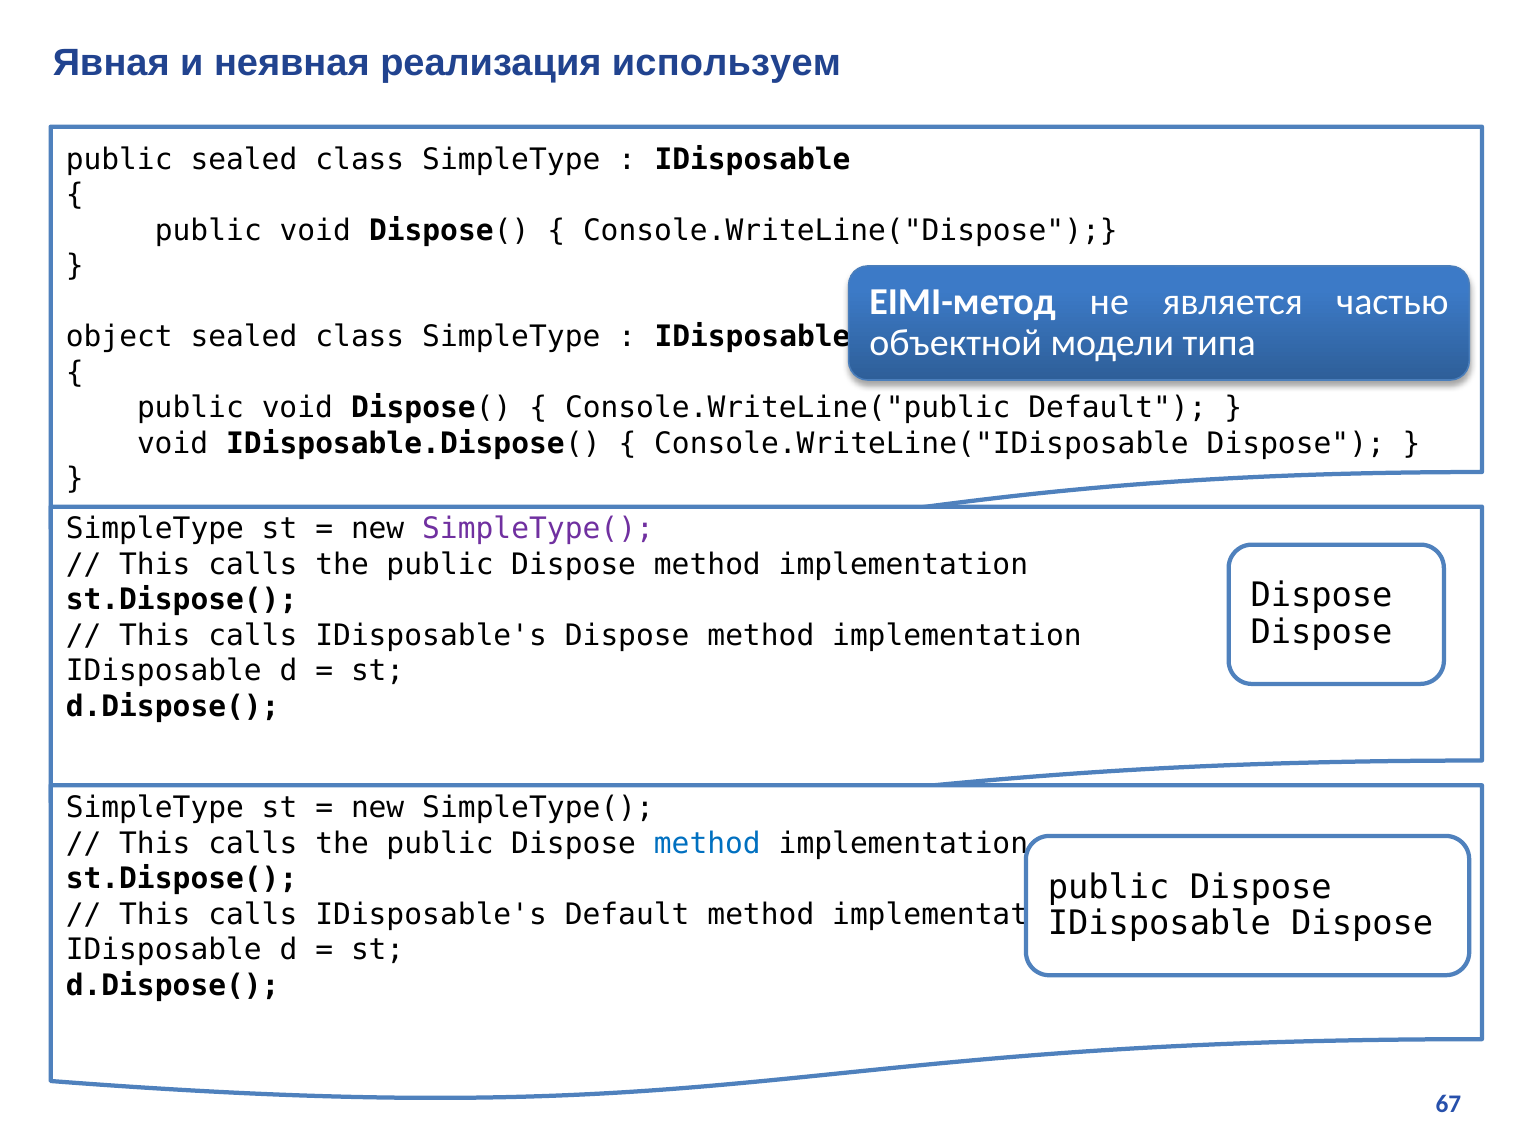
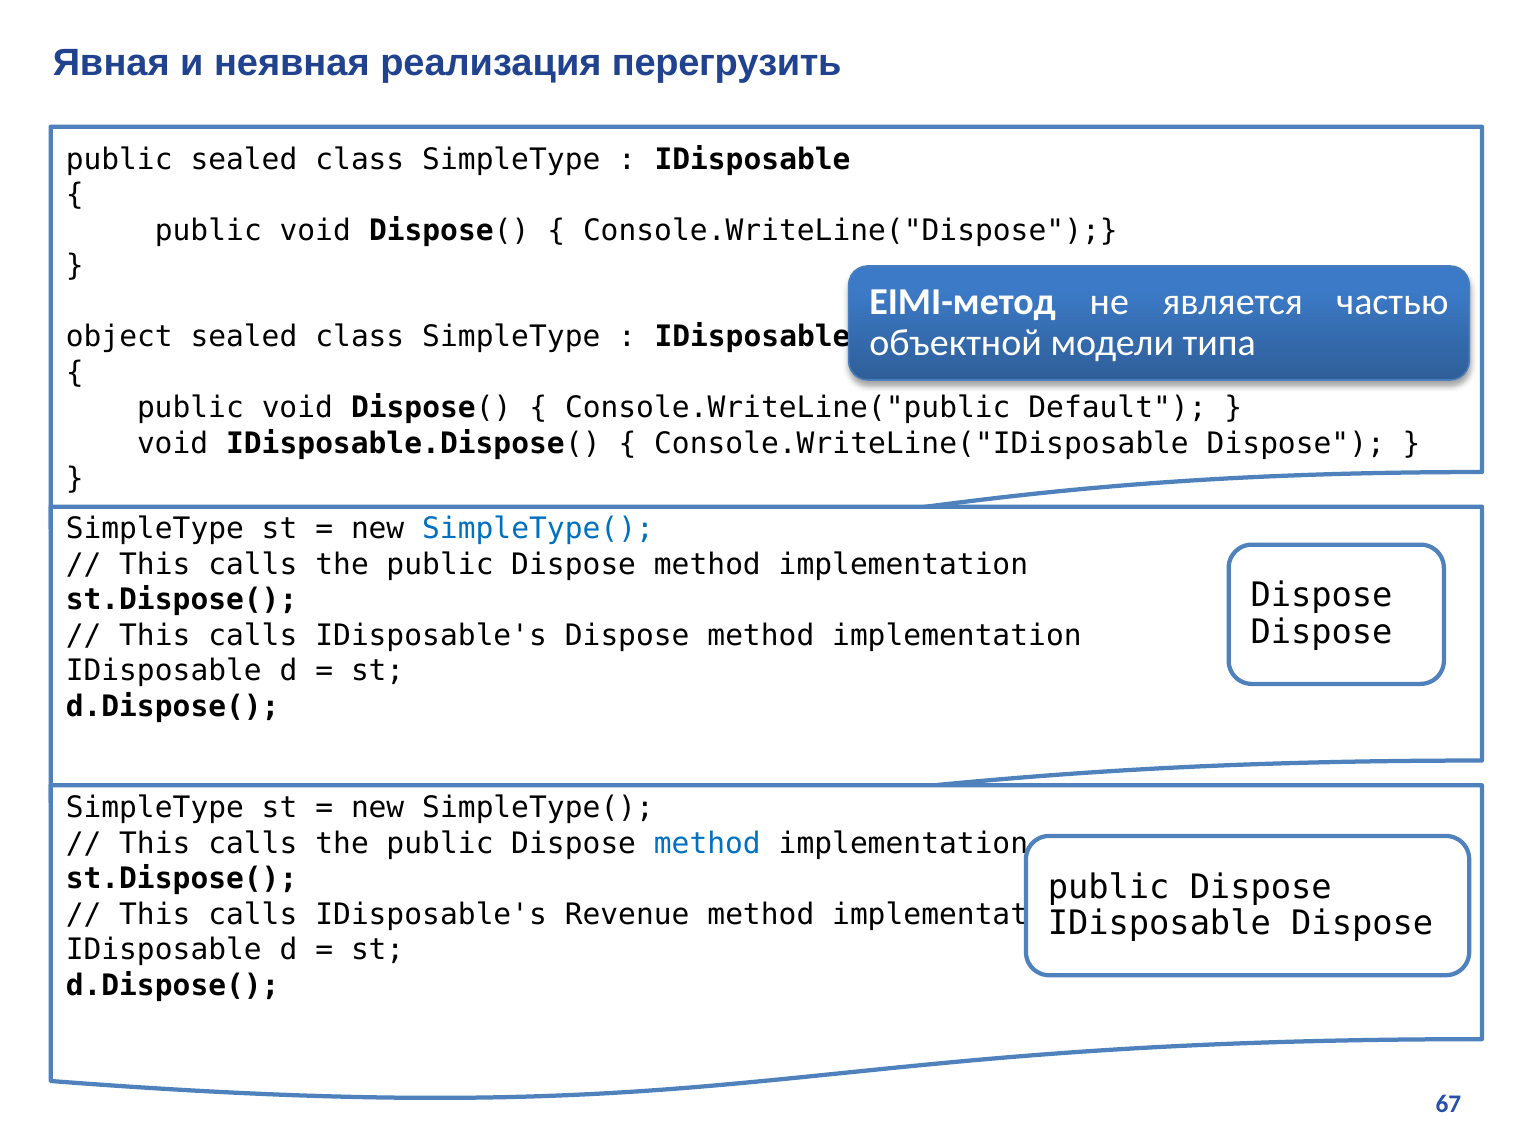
используем: используем -> перегрузить (727, 63)
SimpleType( colour: purple -> blue (538, 529)
IDisposable's Default: Default -> Revenue (627, 914)
